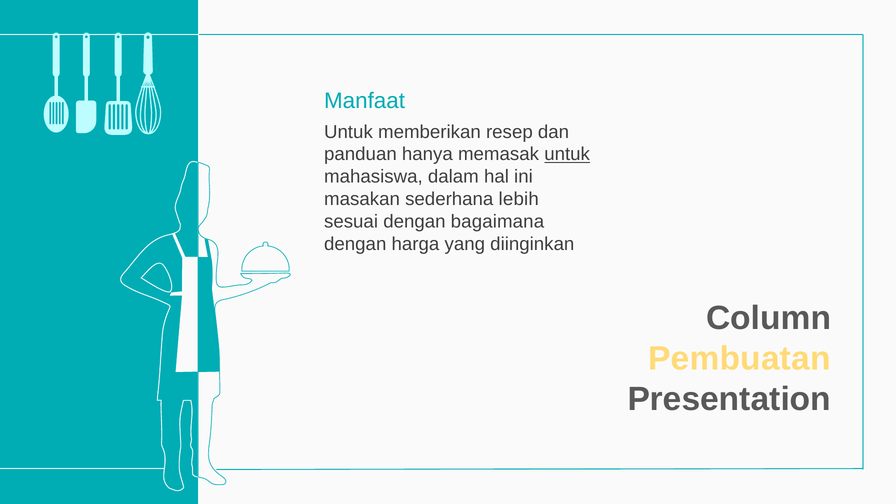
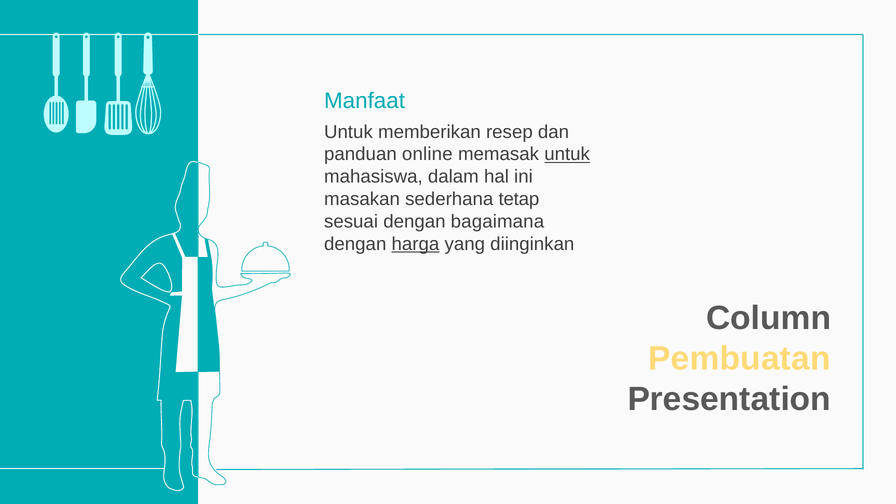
hanya: hanya -> online (427, 154)
lebih: lebih -> tetap (519, 199)
harga underline: none -> present (415, 244)
